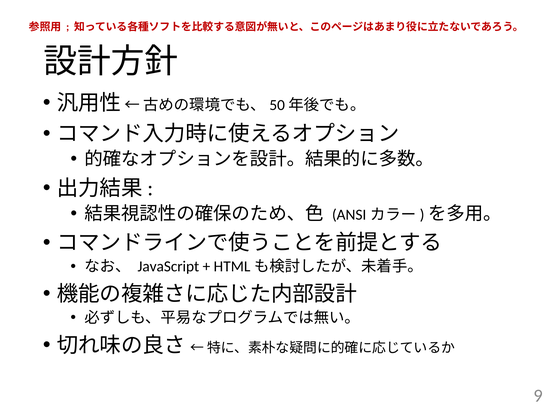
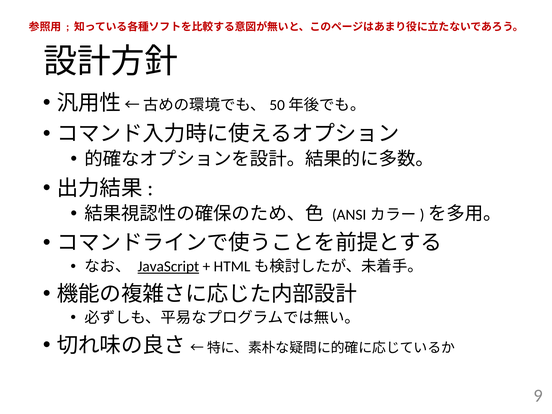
JavaScript underline: none -> present (168, 267)
